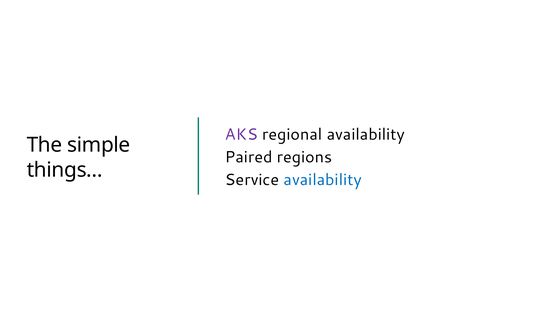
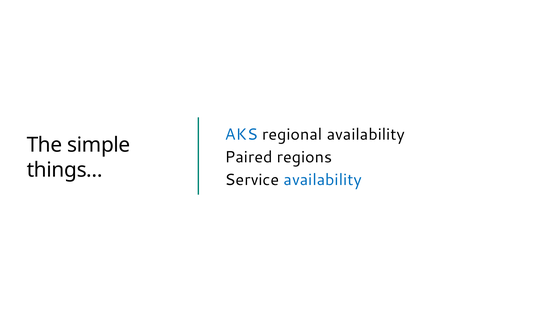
AKS colour: purple -> blue (241, 134)
